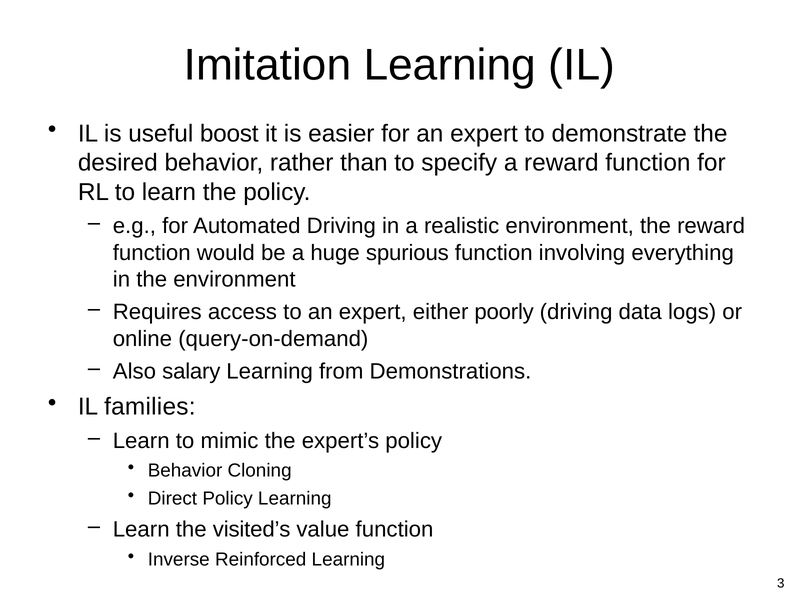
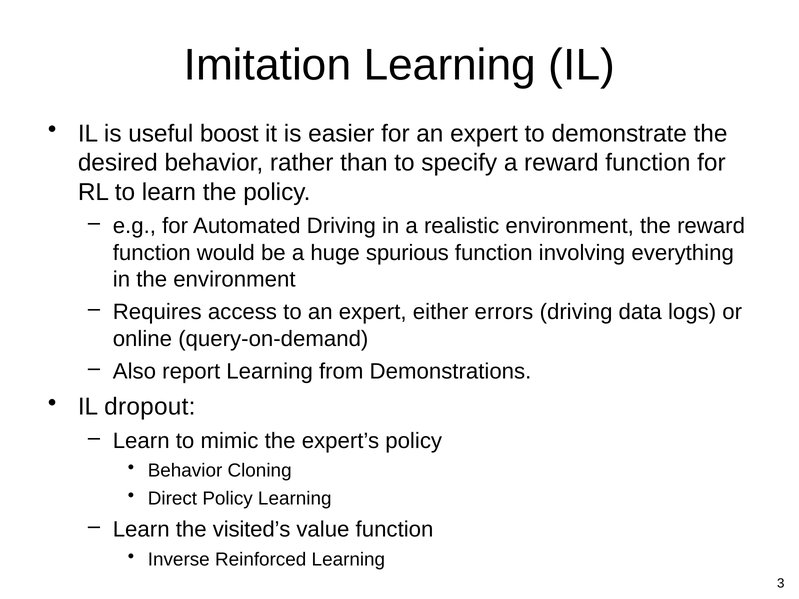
poorly: poorly -> errors (504, 312)
salary: salary -> report (191, 372)
families: families -> dropout (150, 407)
